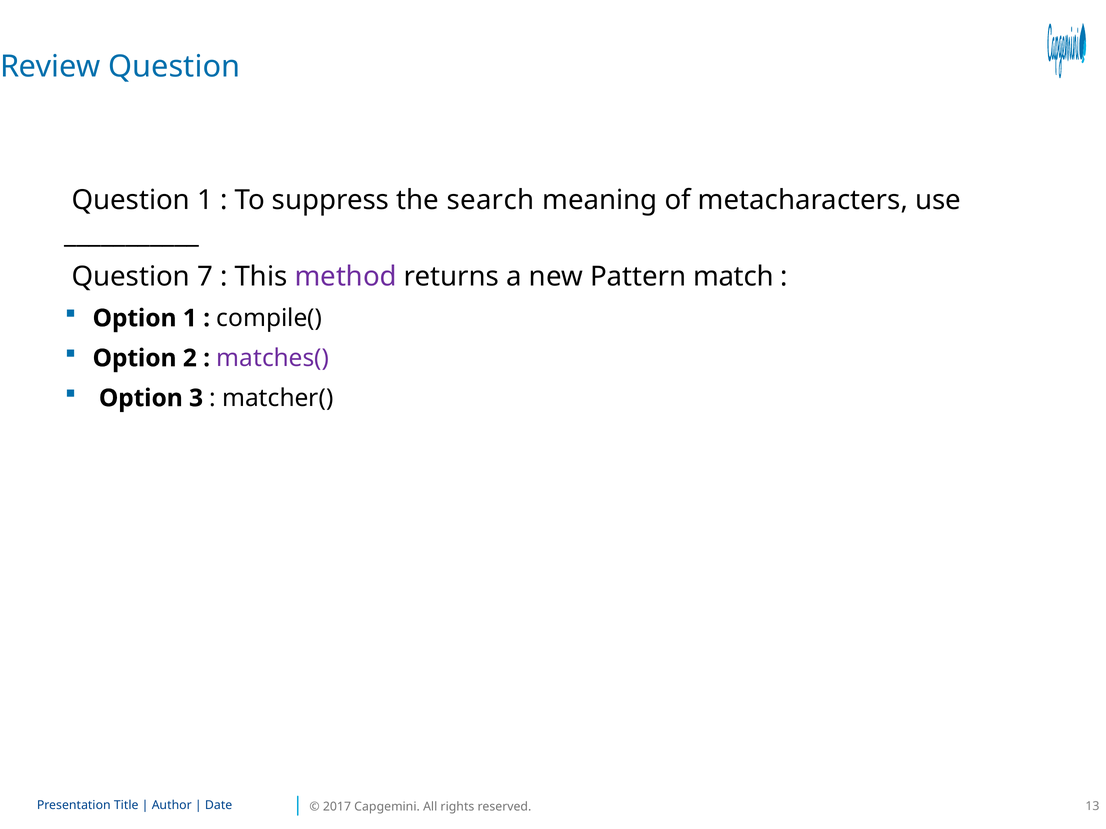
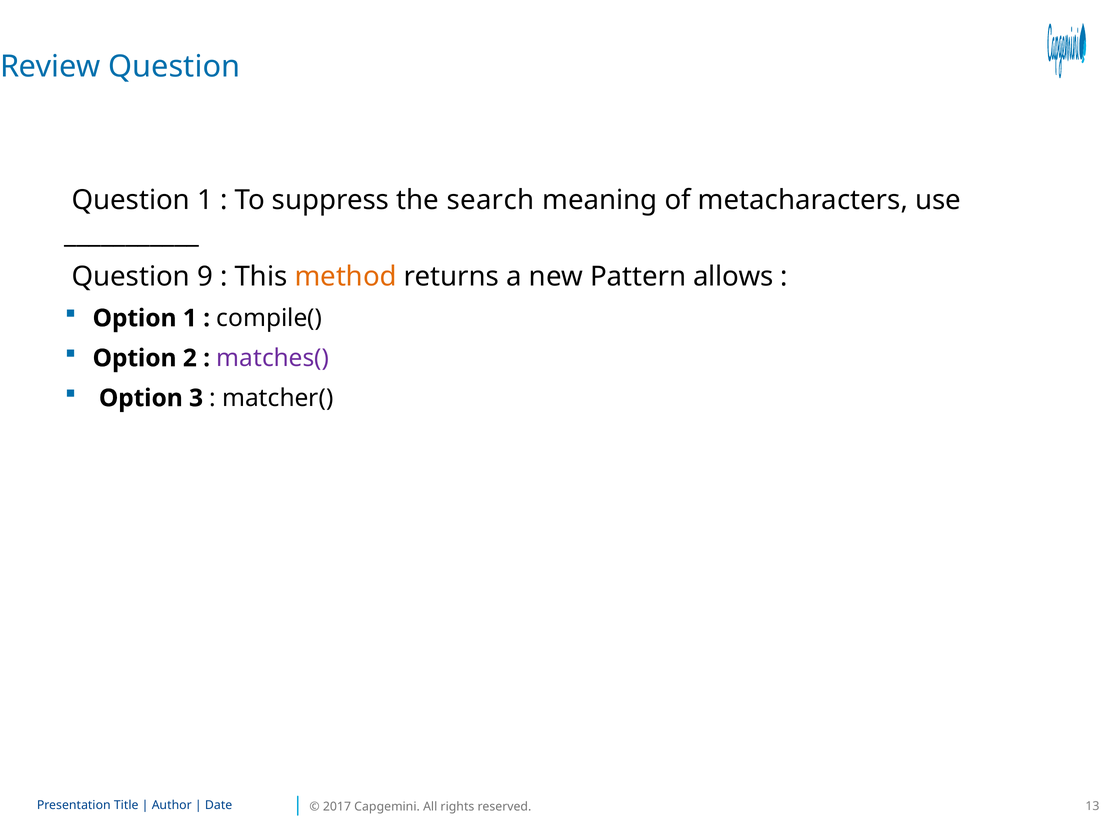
7: 7 -> 9 (205, 277)
method colour: purple -> orange (346, 277)
match: match -> allows (733, 277)
